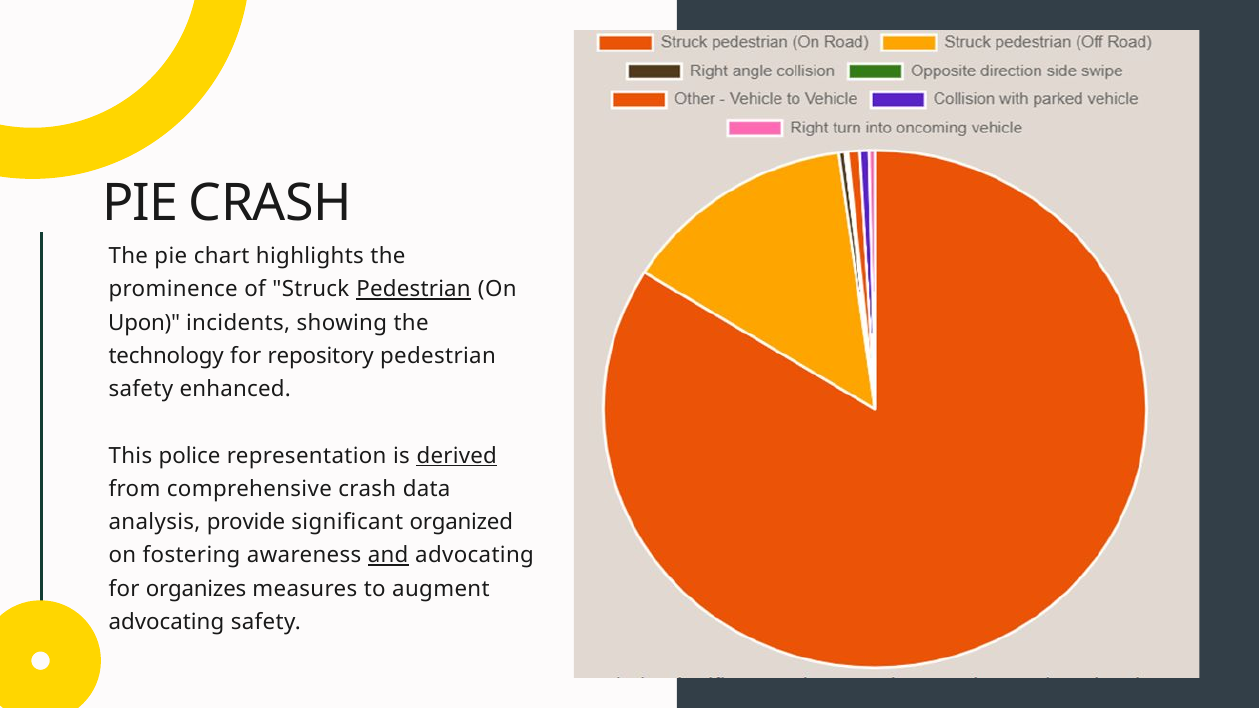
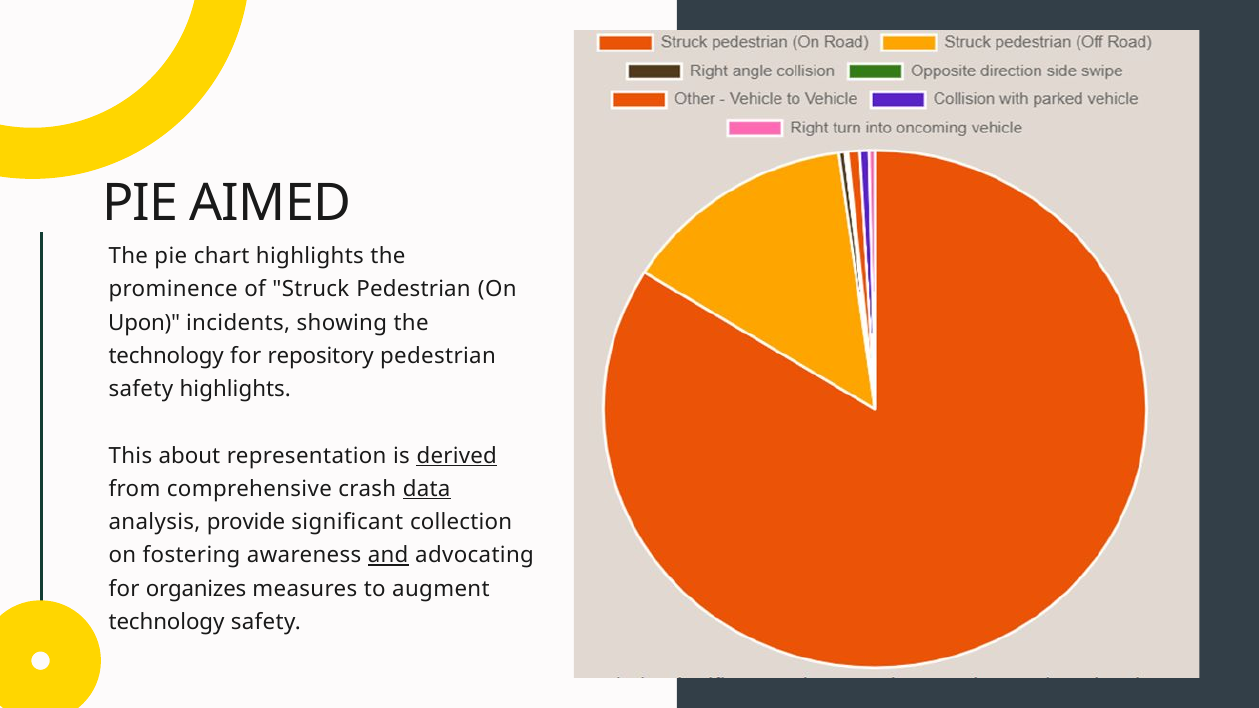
PIE CRASH: CRASH -> AIMED (270, 203)
Pedestrian underline: present -> none (414, 290)
safety enhanced: enhanced -> highlights (235, 389)
police: police -> about (190, 456)
data underline: none -> present (427, 489)
organized: organized -> collection (461, 522)
advocating: advocating -> technology (166, 622)
